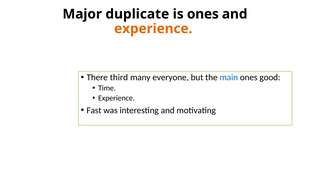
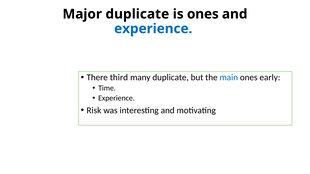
experience colour: orange -> blue (153, 29)
many everyone: everyone -> duplicate (171, 78)
good: good -> early (270, 78)
Fast: Fast -> Risk (94, 111)
